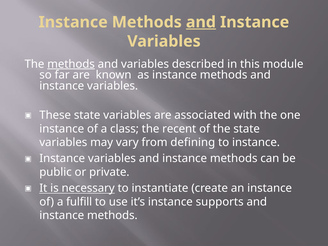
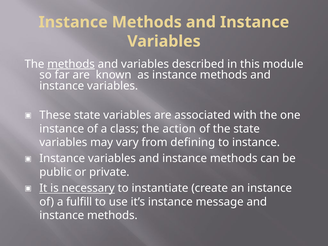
and underline: present -> none (201, 22)
recent: recent -> action (179, 129)
supports: supports -> message (220, 202)
